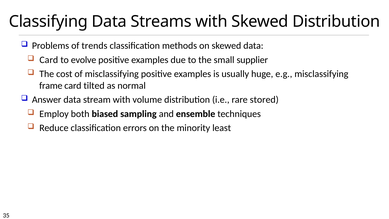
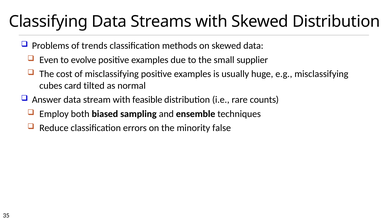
Card: Card -> Even (49, 60)
frame: frame -> cubes (51, 86)
volume: volume -> feasible (147, 100)
stored: stored -> counts (264, 100)
least: least -> false (222, 128)
